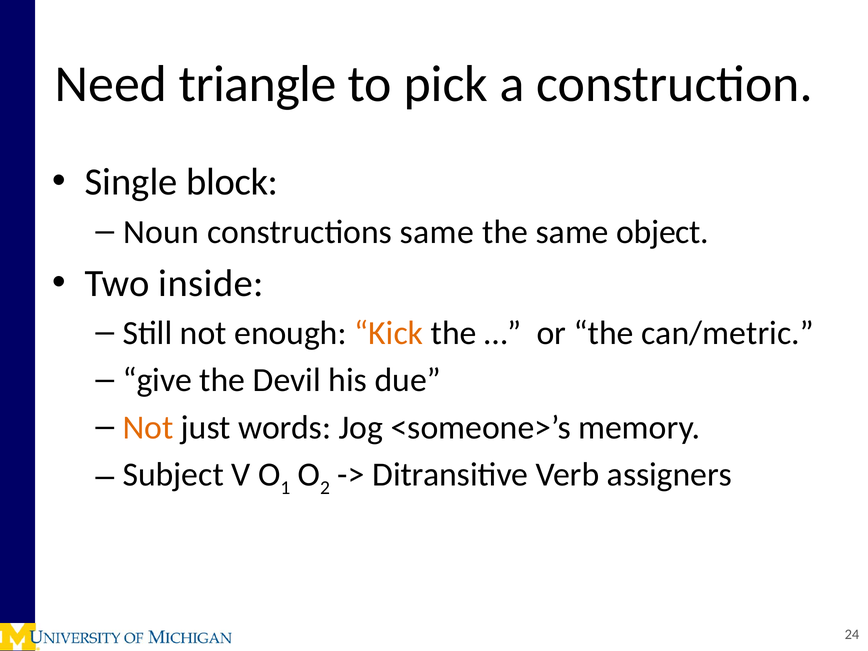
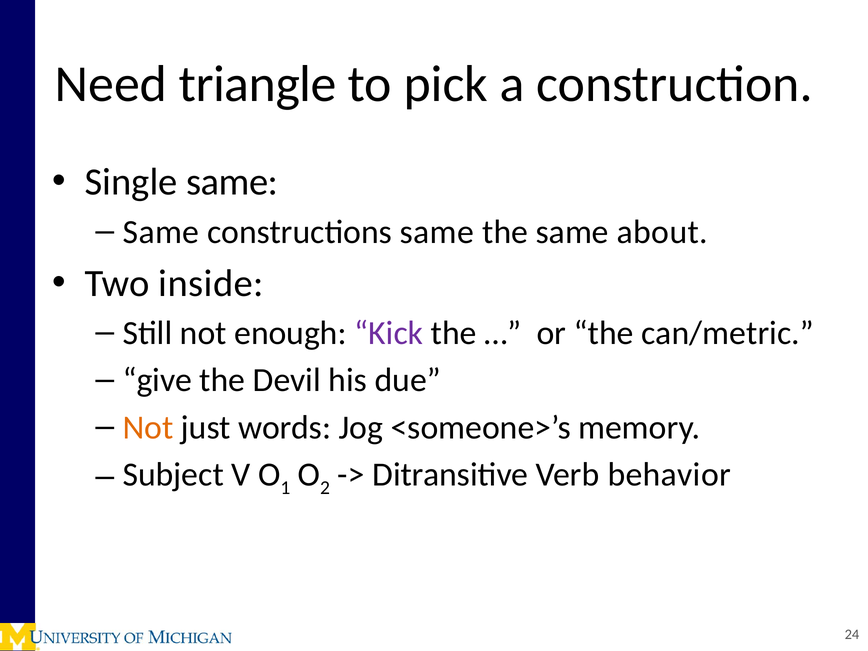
Single block: block -> same (232, 182)
Noun: Noun -> Same (161, 232)
object: object -> about (662, 232)
Kick colour: orange -> purple (389, 333)
assigners: assigners -> behavior (669, 475)
